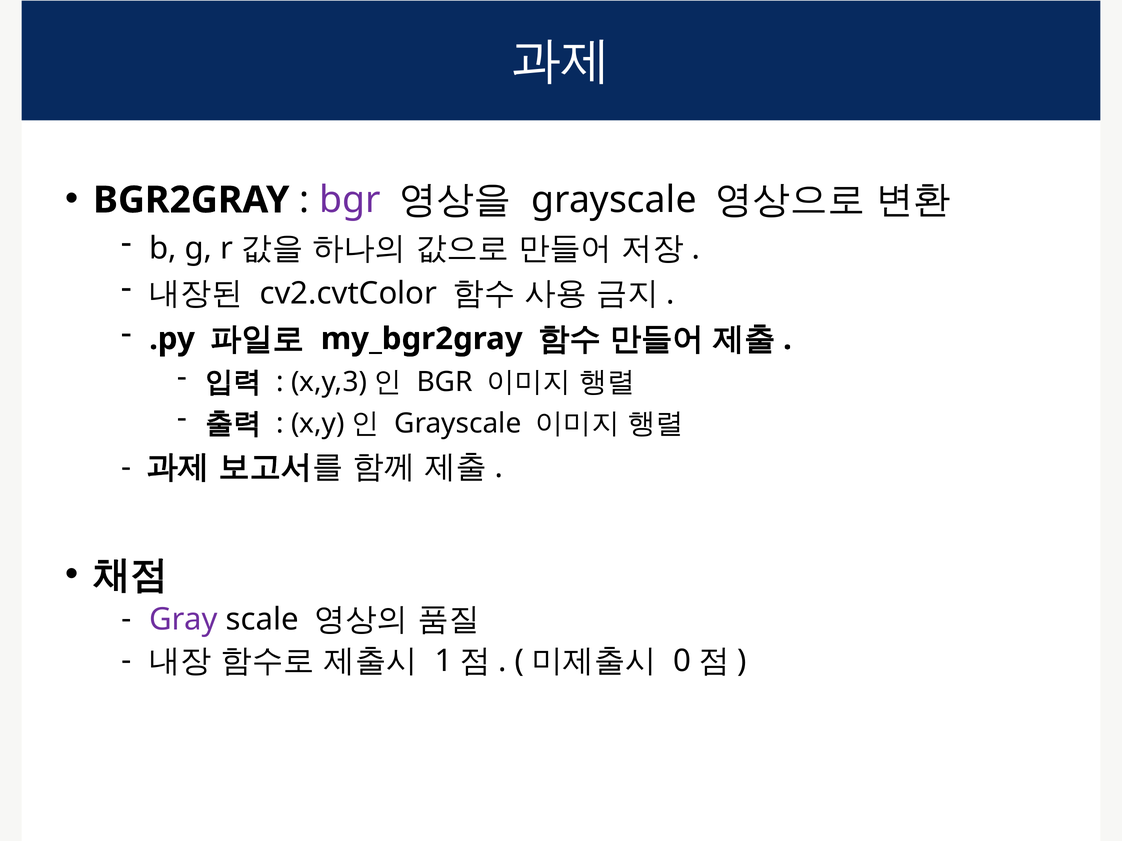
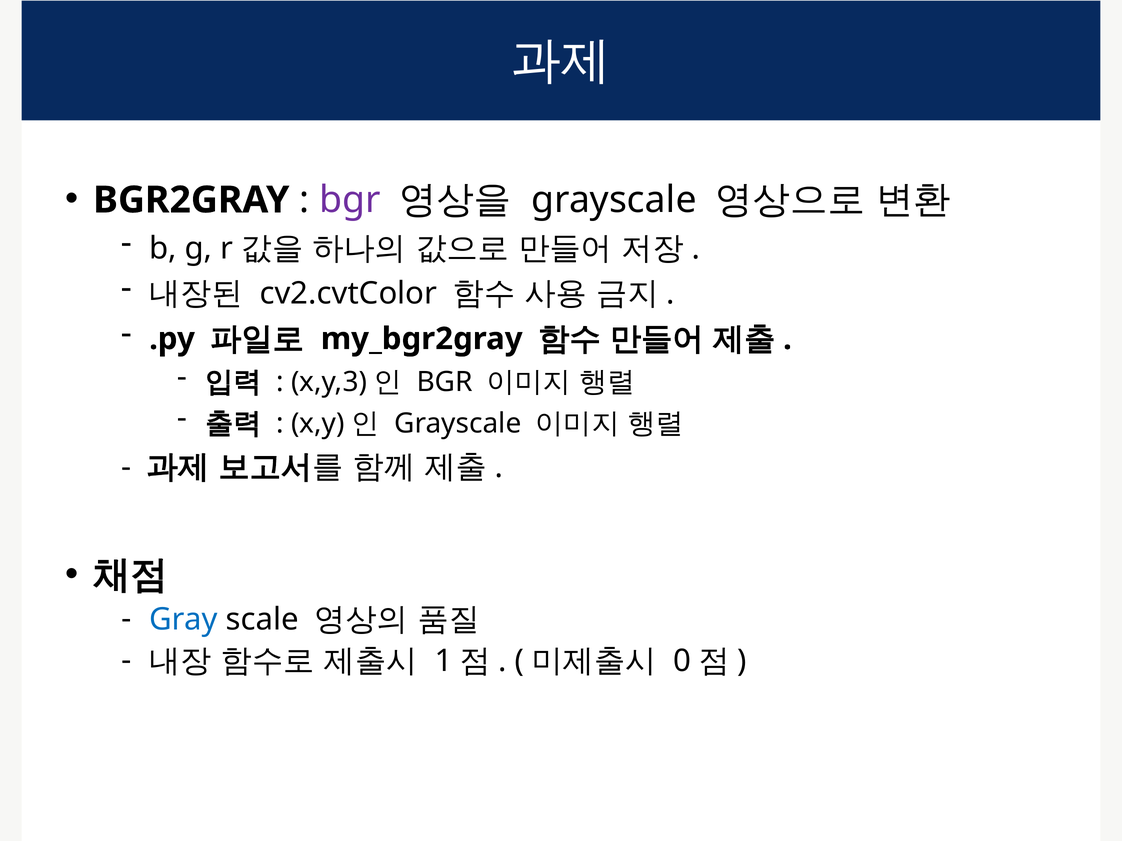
Gray colour: purple -> blue (183, 620)
